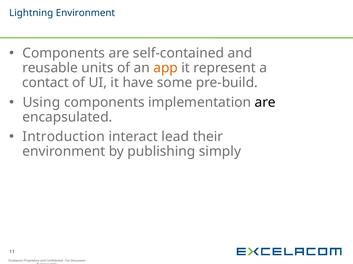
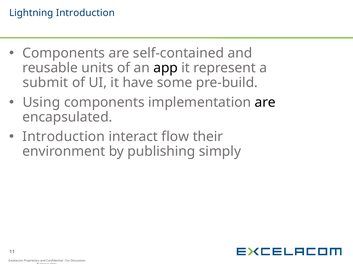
Lightning Environment: Environment -> Introduction (85, 13)
app colour: orange -> black (166, 68)
contact: contact -> submit (45, 83)
lead: lead -> flow (175, 137)
